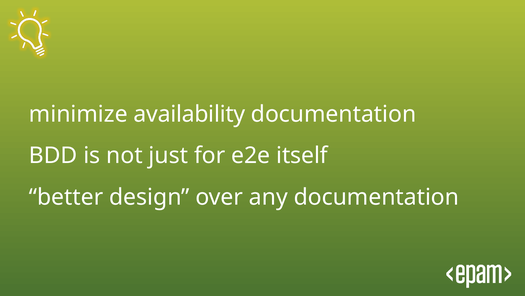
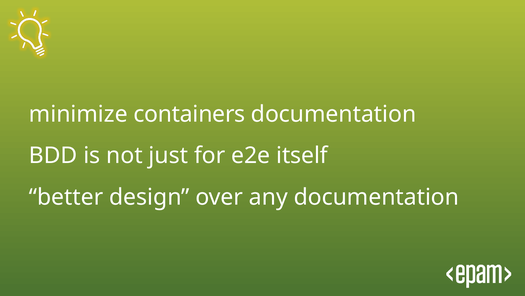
availability: availability -> containers (189, 114)
